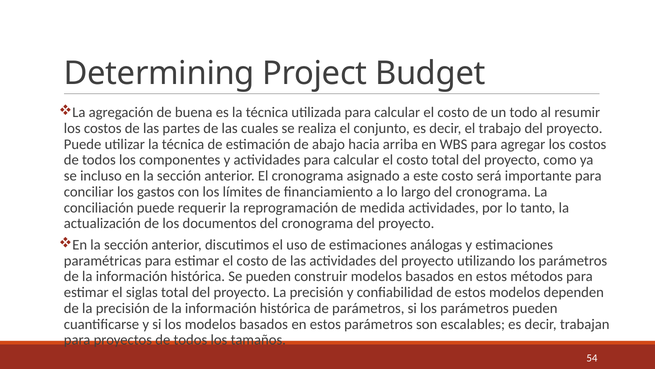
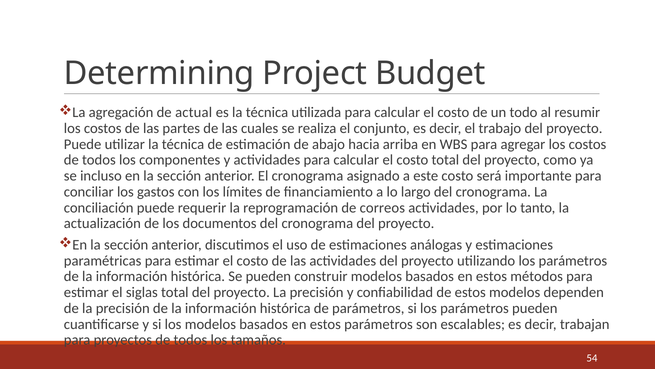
buena: buena -> actual (194, 112)
medida: medida -> correos (382, 207)
